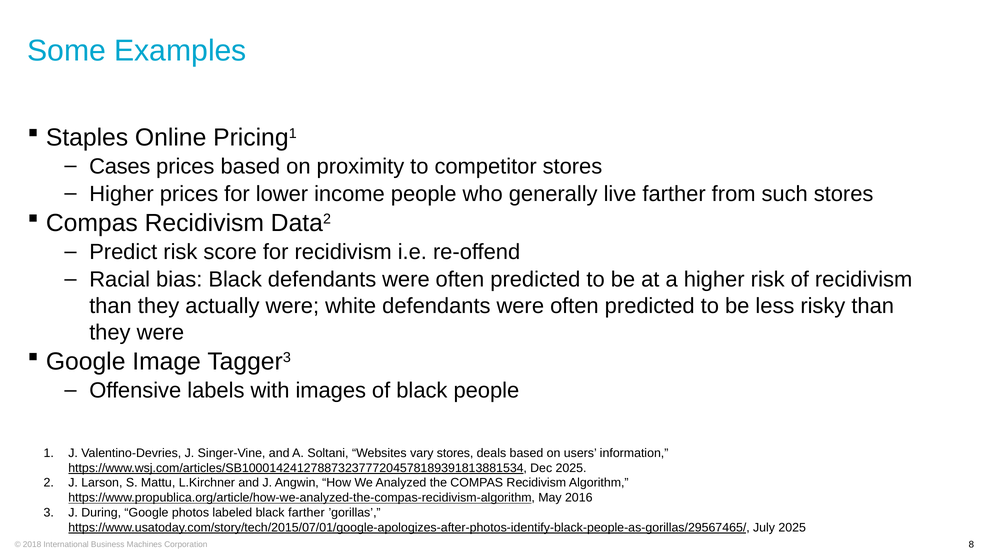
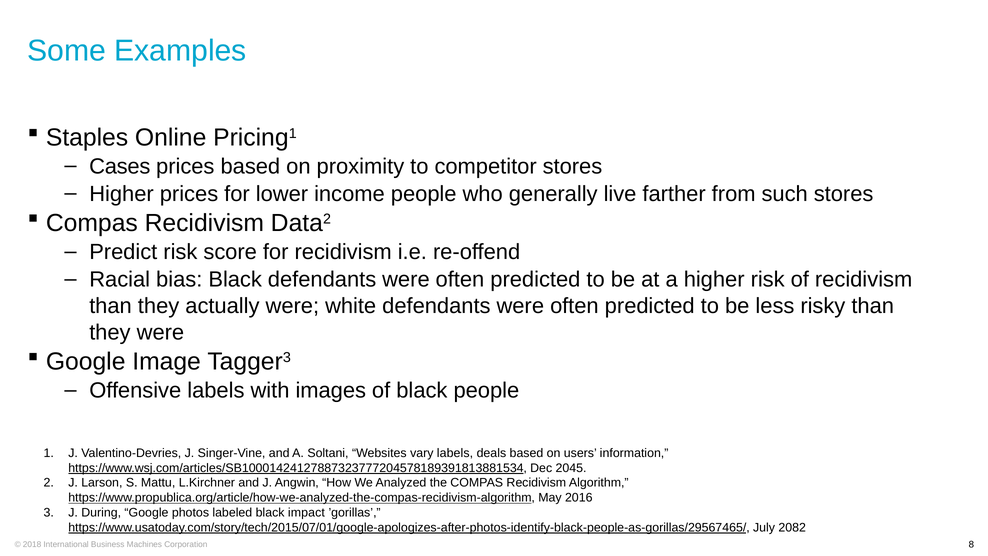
vary stores: stores -> labels (455, 453)
Dec 2025: 2025 -> 2045 (571, 468)
black farther: farther -> impact (306, 512)
July 2025: 2025 -> 2082 (792, 527)
